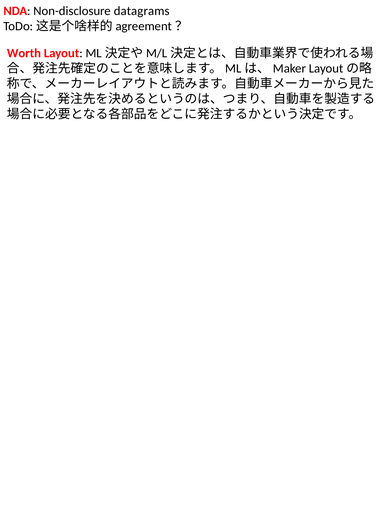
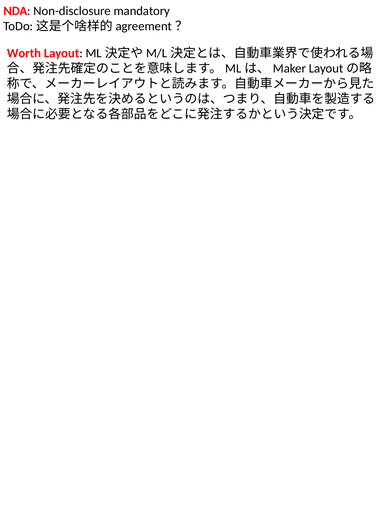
datagrams: datagrams -> mandatory (142, 11)
